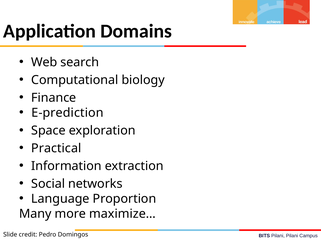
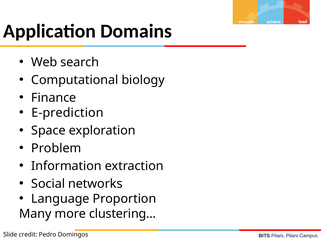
Practical: Practical -> Problem (56, 149)
maximize…: maximize… -> clustering… (123, 215)
